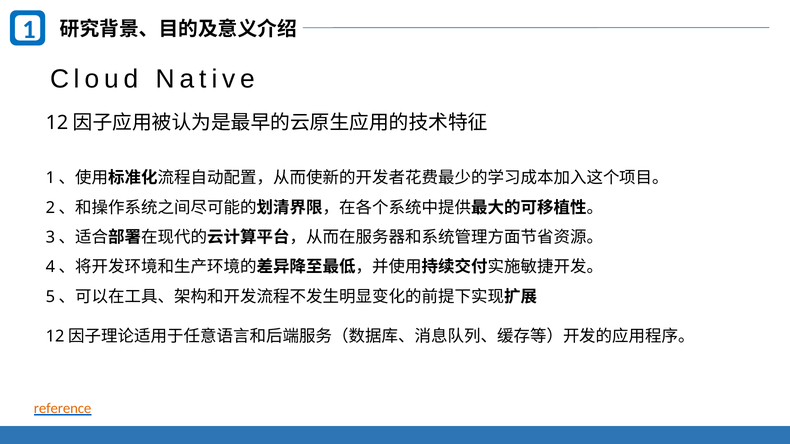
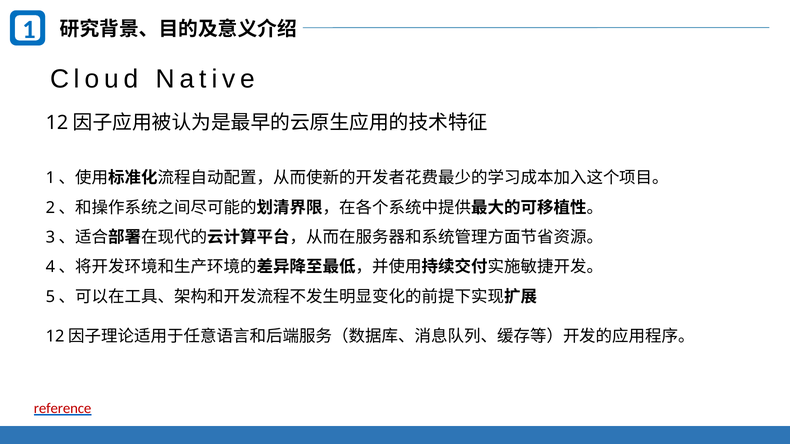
reference colour: orange -> red (63, 408)
